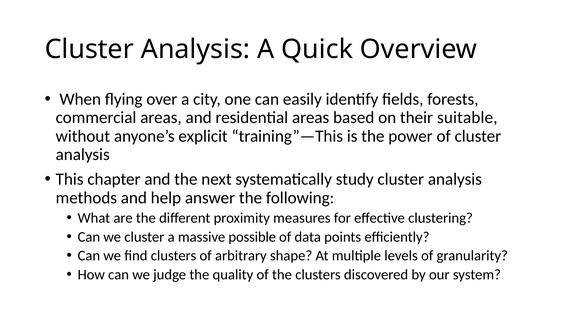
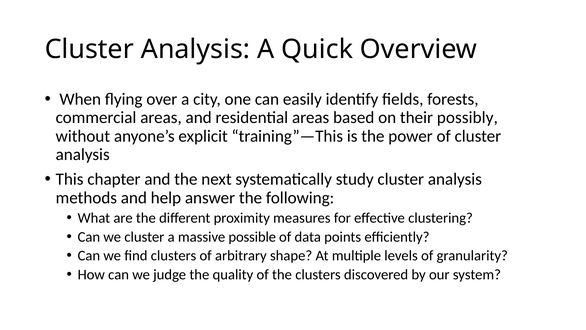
suitable: suitable -> possibly (467, 118)
